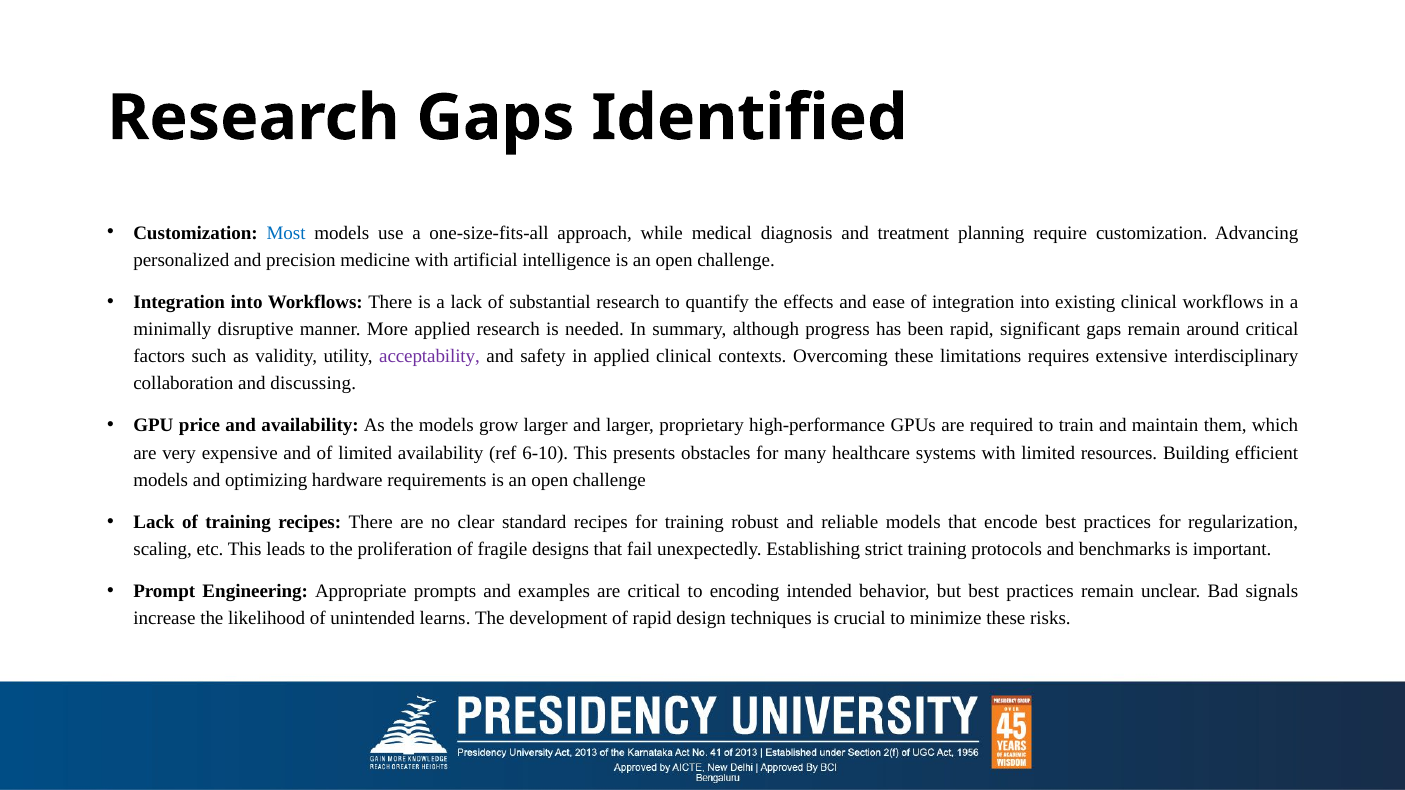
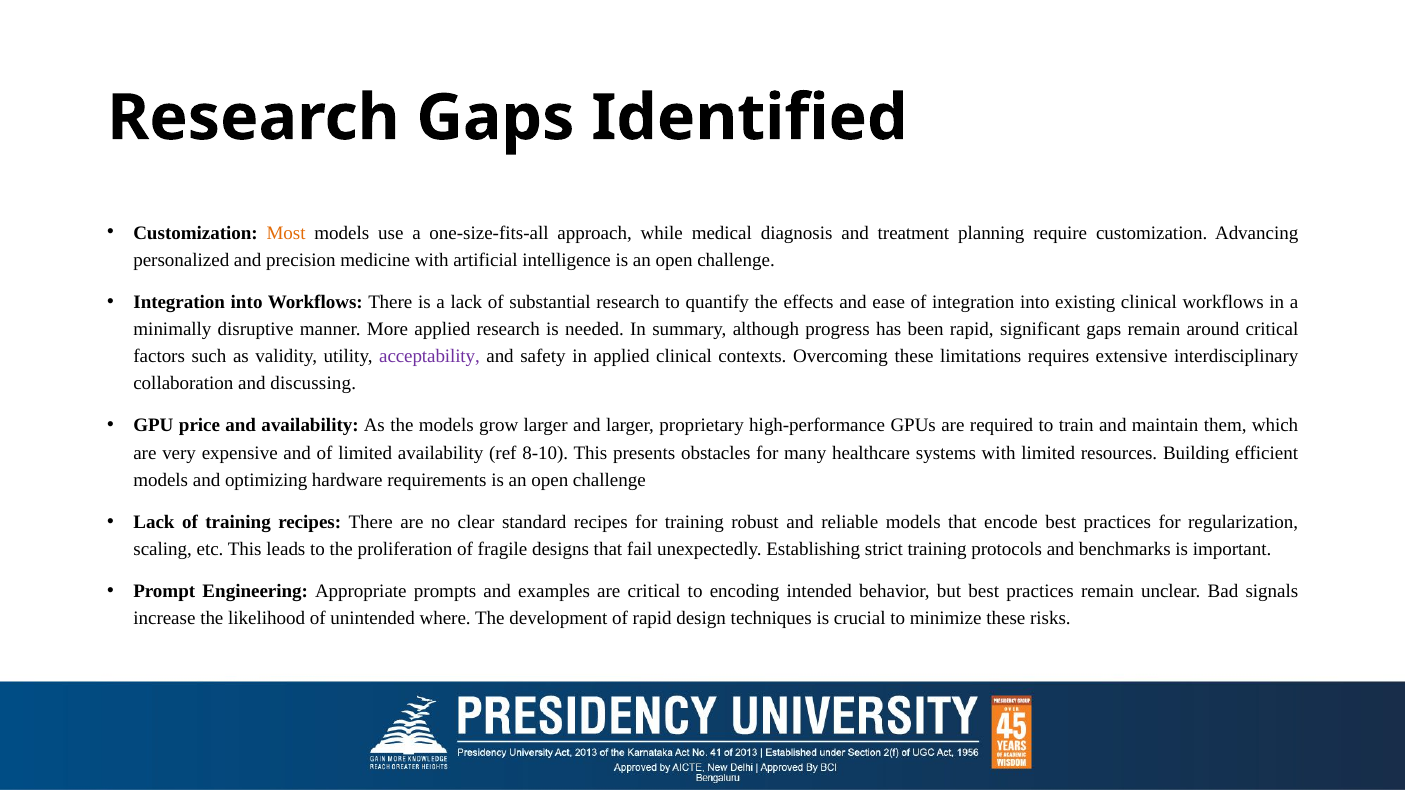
Most colour: blue -> orange (286, 233)
6-10: 6-10 -> 8-10 (545, 453)
learns: learns -> where (445, 618)
